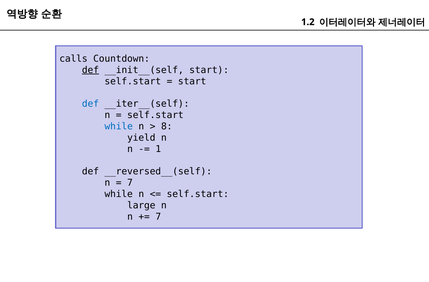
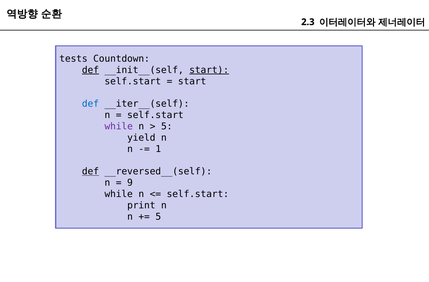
1.2: 1.2 -> 2.3 (308, 22)
calls: calls -> tests (73, 59)
start underline: none -> present (209, 70)
while colour: blue -> purple (119, 126)
8: 8 -> 5 (167, 126)
def underline: none -> present (90, 171)
7: 7 -> 9 (130, 183)
large: large -> print (141, 205)
7: 7 -> 5 (158, 216)
